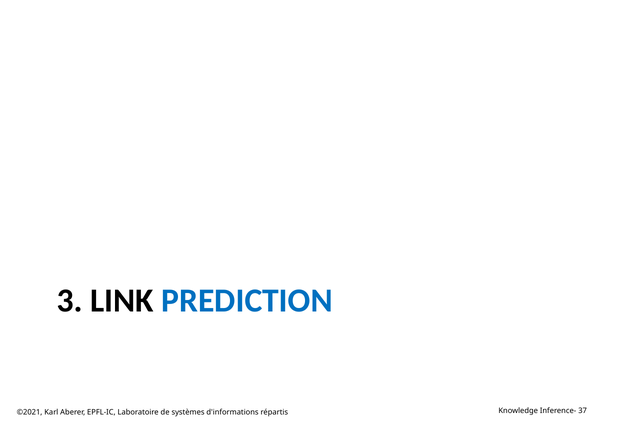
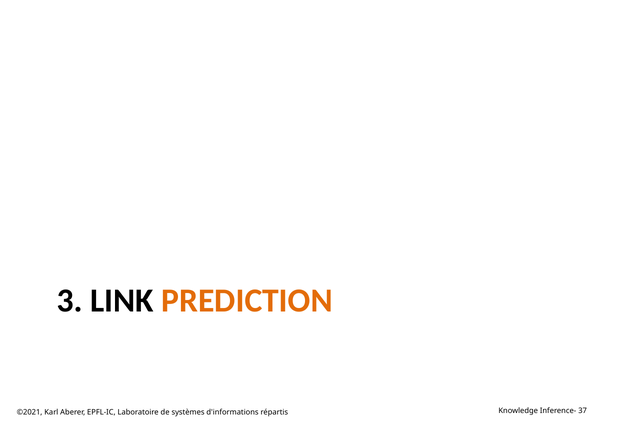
PREDICTION colour: blue -> orange (247, 300)
